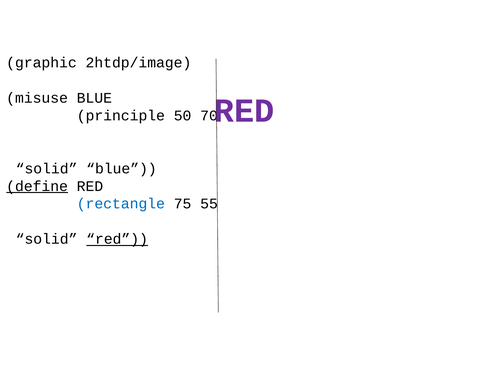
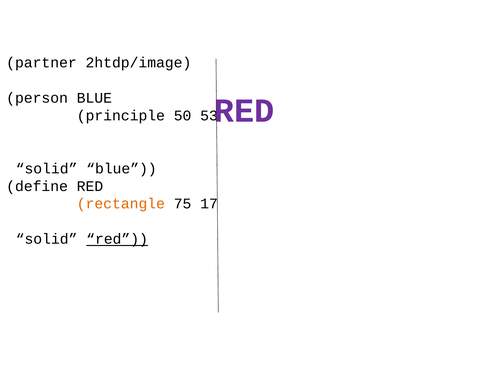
graphic: graphic -> partner (41, 63)
misuse: misuse -> person (37, 98)
70: 70 -> 53 (209, 116)
define underline: present -> none (37, 186)
rectangle colour: blue -> orange (121, 204)
55: 55 -> 17 (209, 204)
